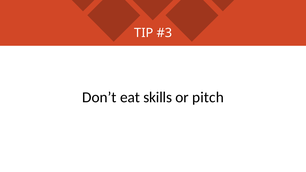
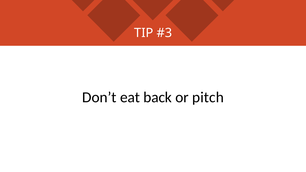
skills: skills -> back (158, 97)
